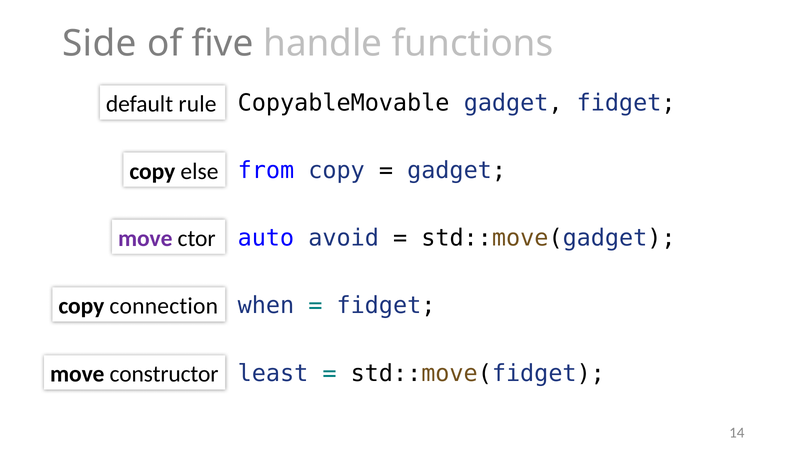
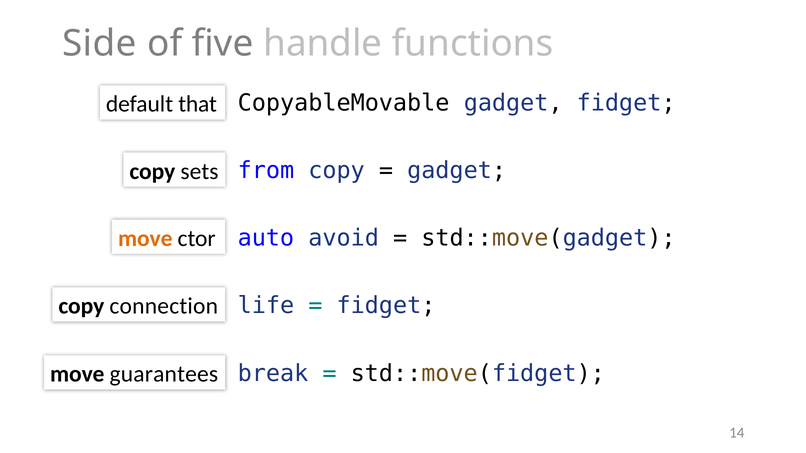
rule: rule -> that (198, 104)
else: else -> sets (199, 171)
move colour: purple -> orange (145, 239)
when: when -> life (266, 306)
least: least -> break (273, 374)
constructor: constructor -> guarantees (164, 374)
